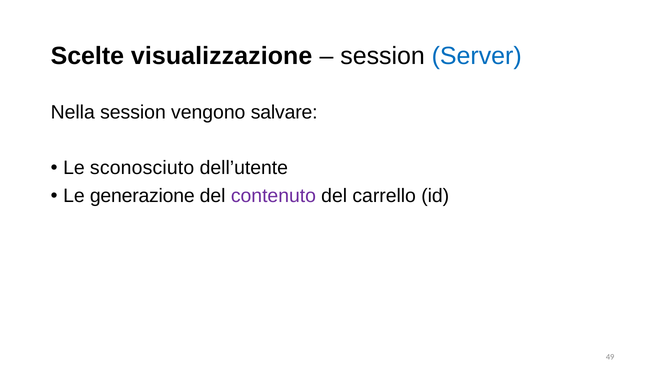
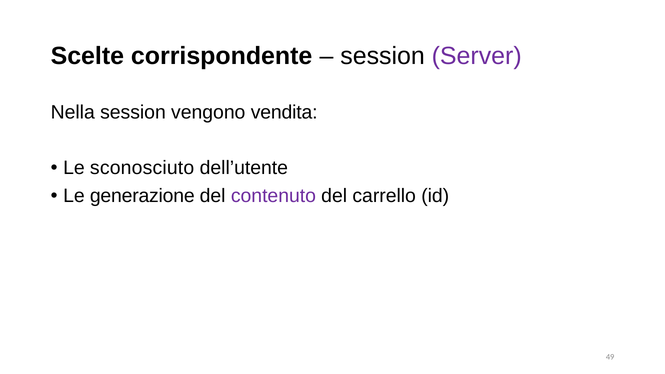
visualizzazione: visualizzazione -> corrispondente (222, 56)
Server colour: blue -> purple (477, 56)
salvare: salvare -> vendita (284, 112)
